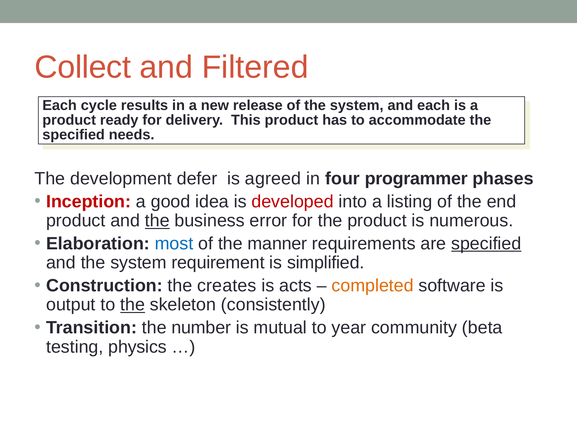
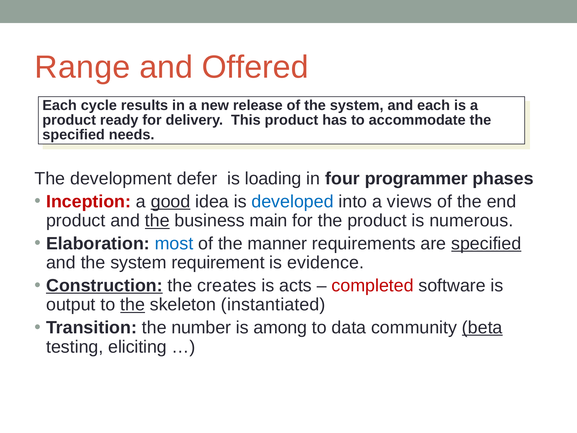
Collect: Collect -> Range (82, 67)
Filtered: Filtered -> Offered (255, 67)
agreed: agreed -> loading (273, 179)
good underline: none -> present (171, 201)
developed colour: red -> blue (293, 201)
listing: listing -> views (410, 201)
error: error -> main (268, 221)
simplified: simplified -> evidence (326, 263)
Construction underline: none -> present (104, 285)
completed colour: orange -> red (373, 285)
consistently: consistently -> instantiated (273, 305)
mutual: mutual -> among (280, 327)
year: year -> data (349, 327)
beta underline: none -> present (482, 327)
physics: physics -> eliciting (138, 347)
